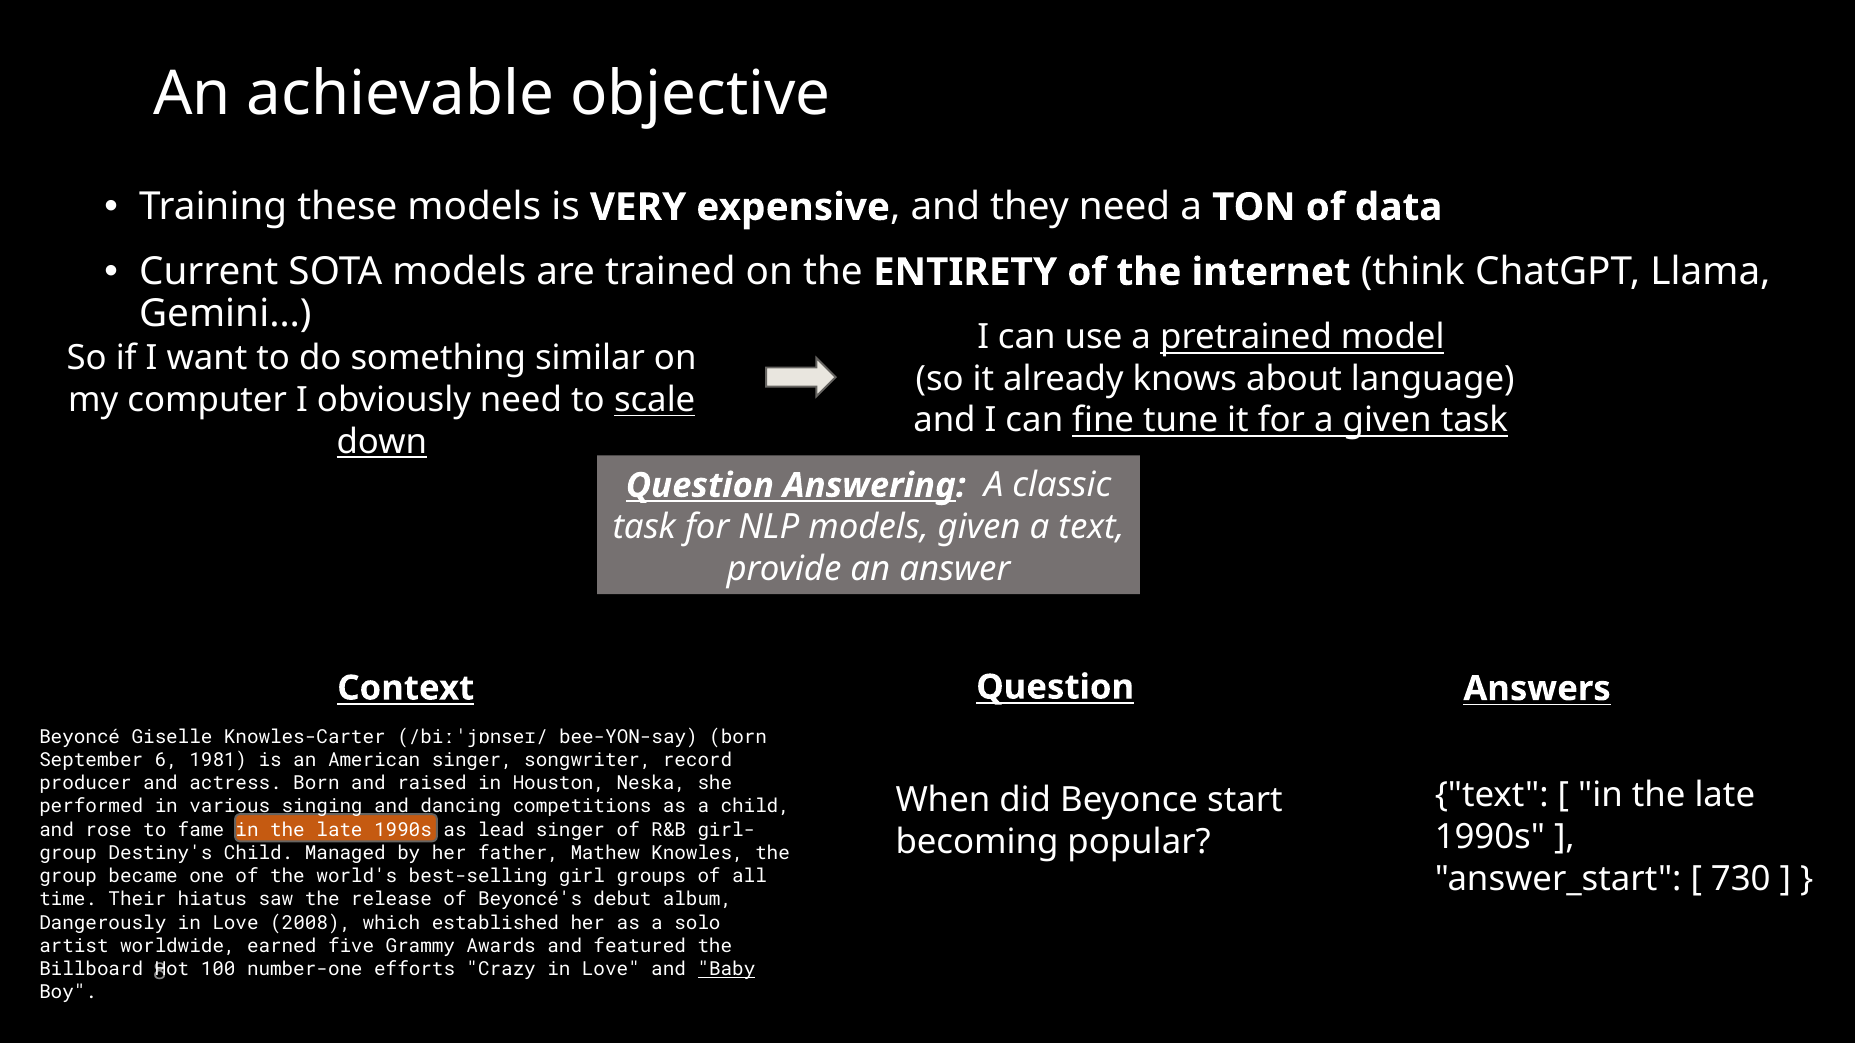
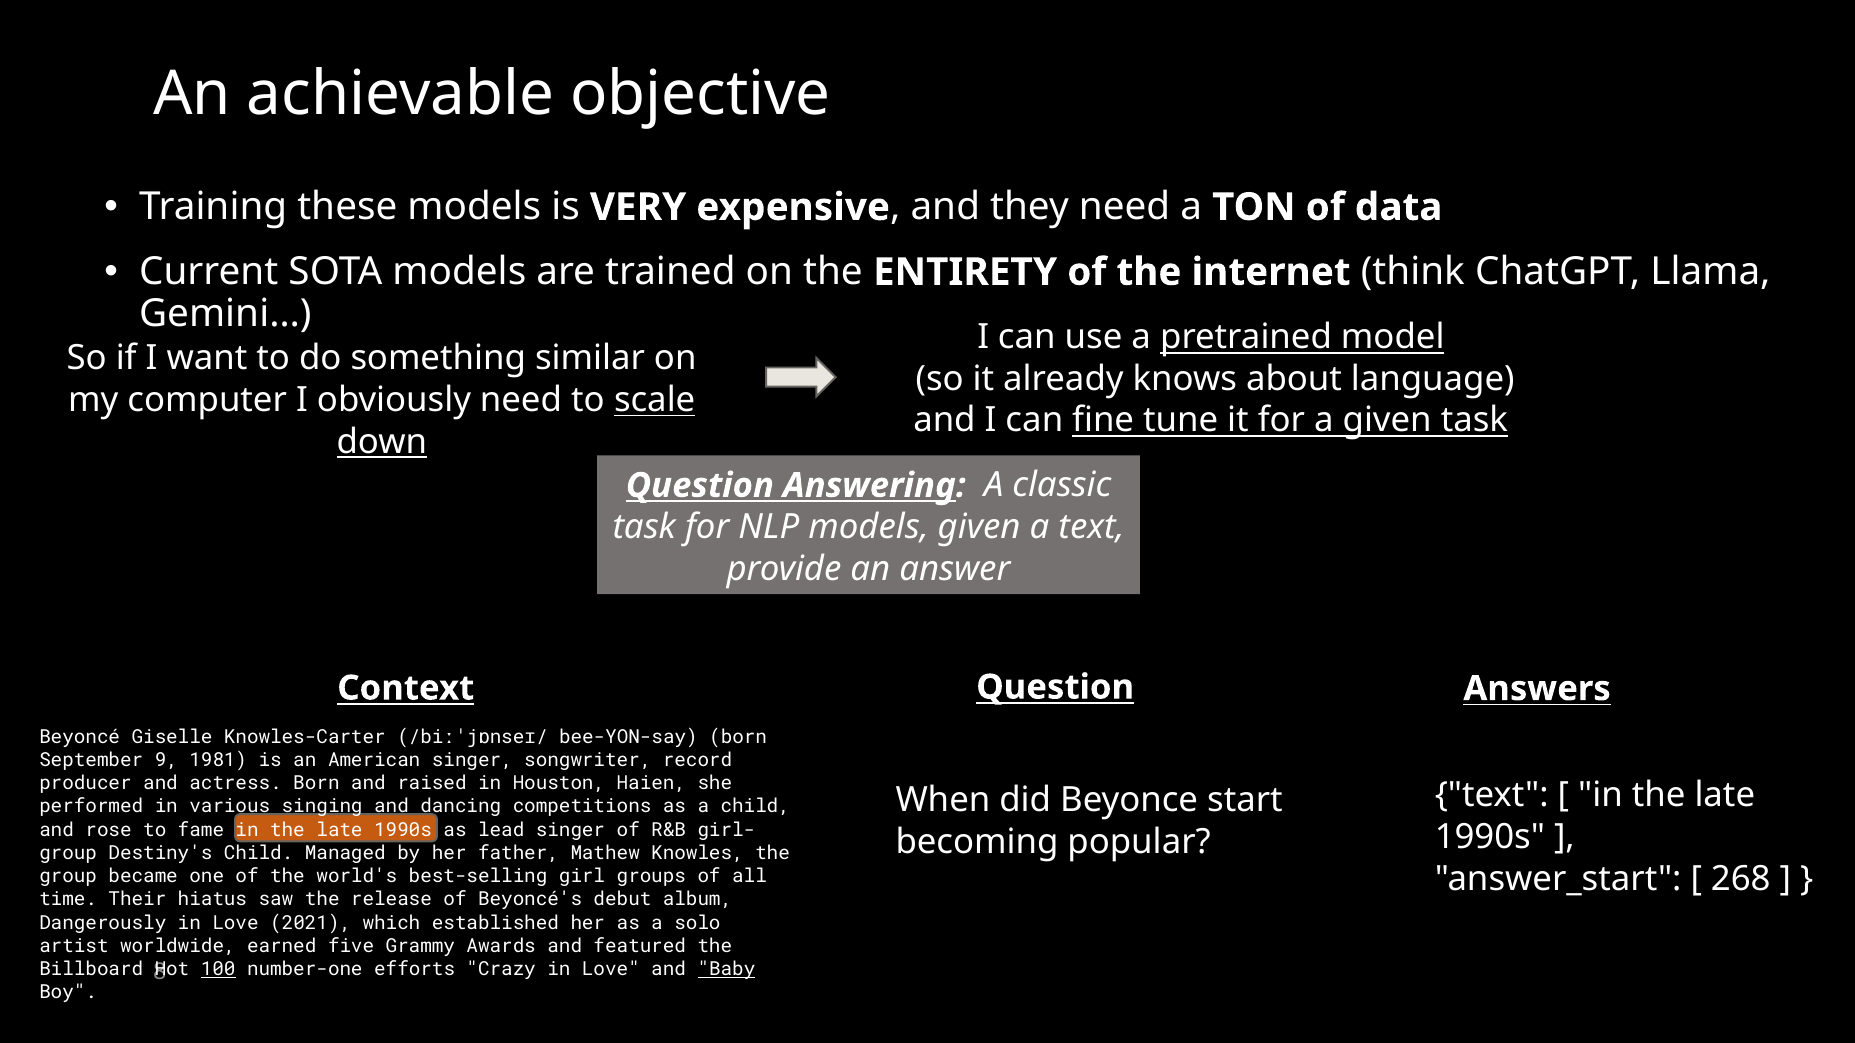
6: 6 -> 9 (166, 760)
Neska: Neska -> Haien (651, 784)
730: 730 -> 268 (1741, 879)
2008: 2008 -> 2021 (311, 923)
100 underline: none -> present (218, 970)
